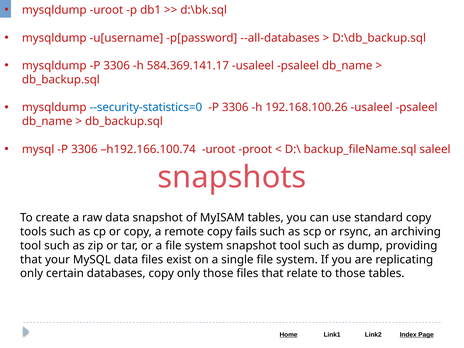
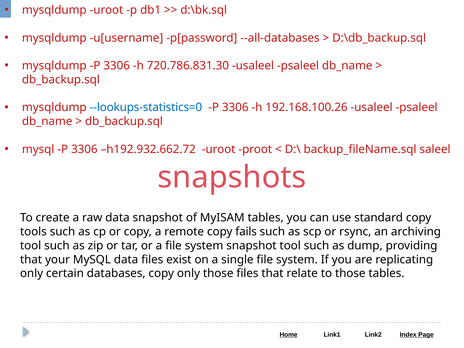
584.369.141.17: 584.369.141.17 -> 720.786.831.30 (188, 66)
--security-statistics=0: --security-statistics=0 -> --lookups-statistics=0 (146, 107)
h192.166.100.74: h192.166.100.74 -> h192.932.662.72 (148, 149)
